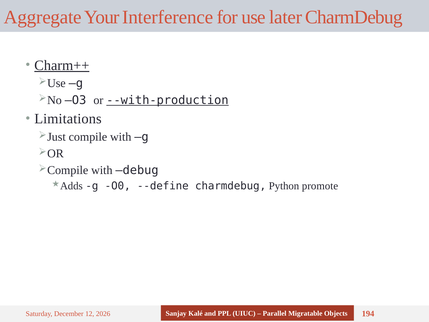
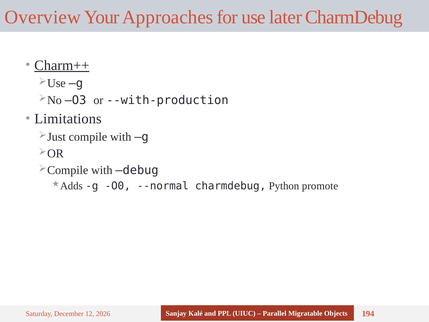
Aggregate: Aggregate -> Overview (43, 17)
Interference: Interference -> Approaches (168, 17)
--with-production underline: present -> none (167, 100)
--define: --define -> --normal (163, 186)
